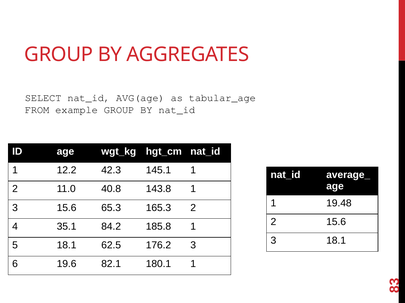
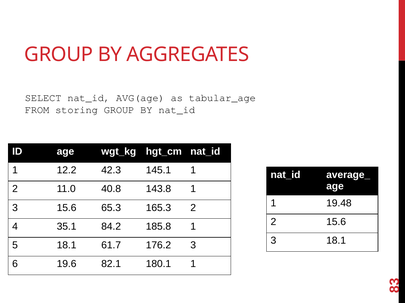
example: example -> storing (77, 110)
62.5: 62.5 -> 61.7 (111, 246)
